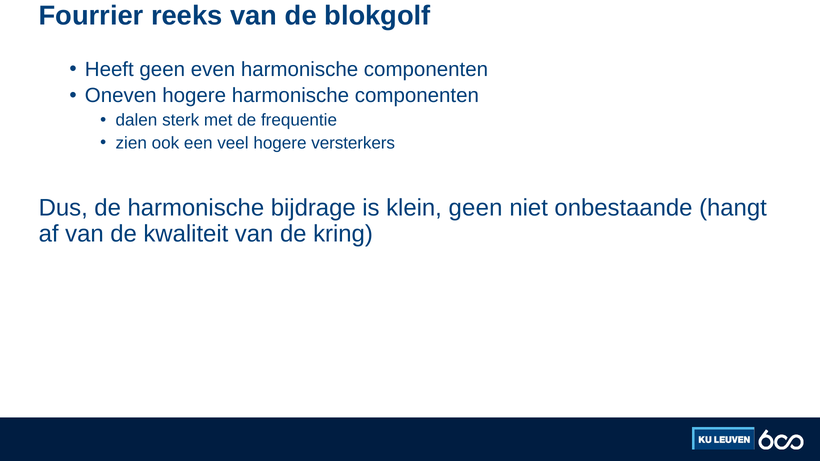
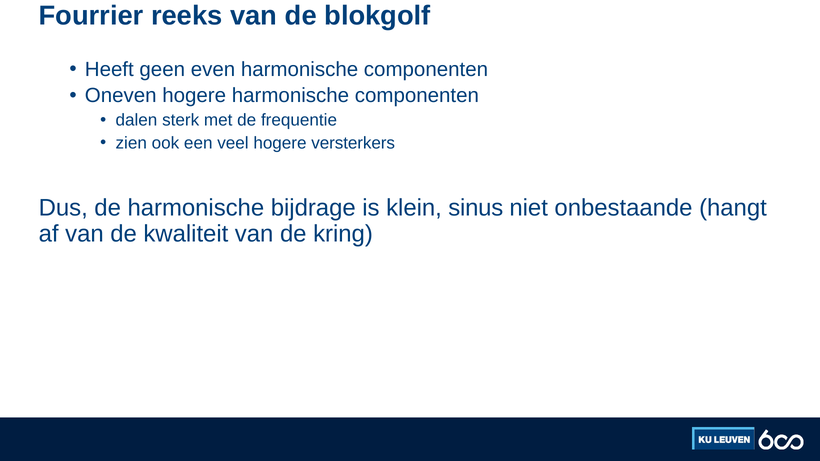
klein geen: geen -> sinus (476, 208)
